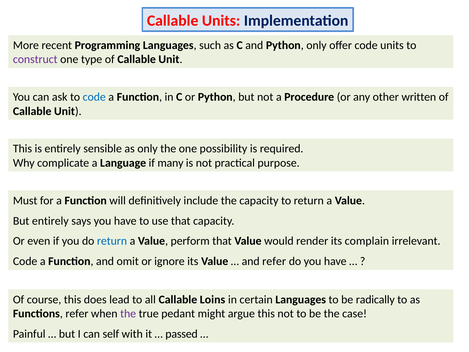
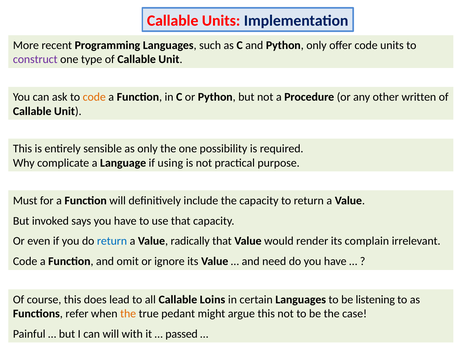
code colour: blue -> orange (94, 97)
many: many -> using (170, 163)
But entirely: entirely -> invoked (50, 221)
perform: perform -> radically (190, 241)
and refer: refer -> need (274, 261)
radically: radically -> listening (375, 299)
the colour: purple -> orange (128, 313)
can self: self -> will (111, 334)
